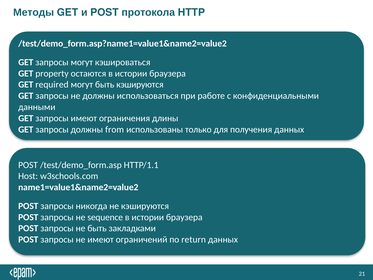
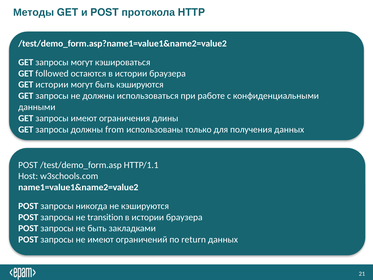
property: property -> followed (52, 73)
GET required: required -> истории (52, 85)
sequence: sequence -> transition (105, 217)
